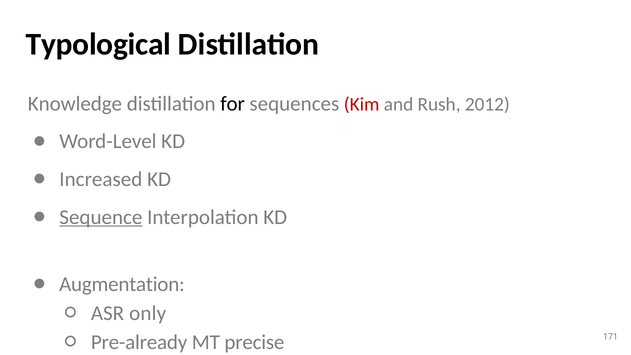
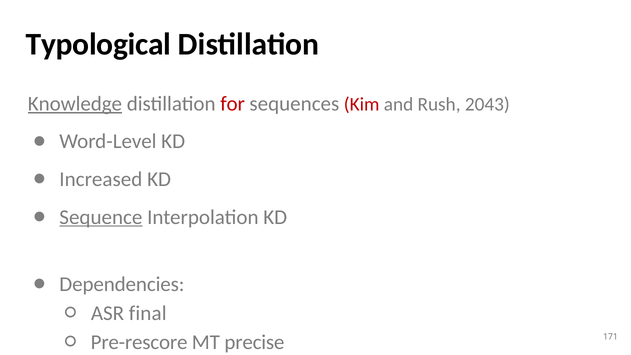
Knowledge underline: none -> present (75, 104)
for colour: black -> red (233, 104)
2012: 2012 -> 2043 (487, 104)
Augmentation: Augmentation -> Dependencies (122, 284)
only: only -> final (148, 313)
Pre-already: Pre-already -> Pre-rescore (139, 342)
